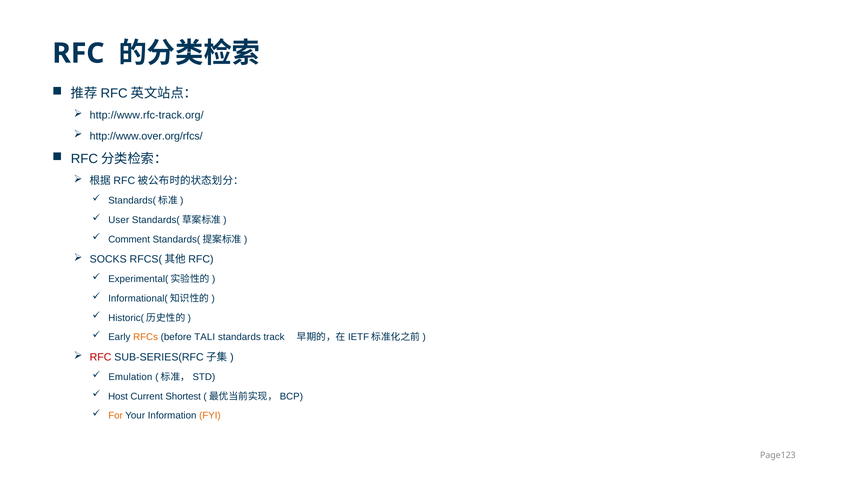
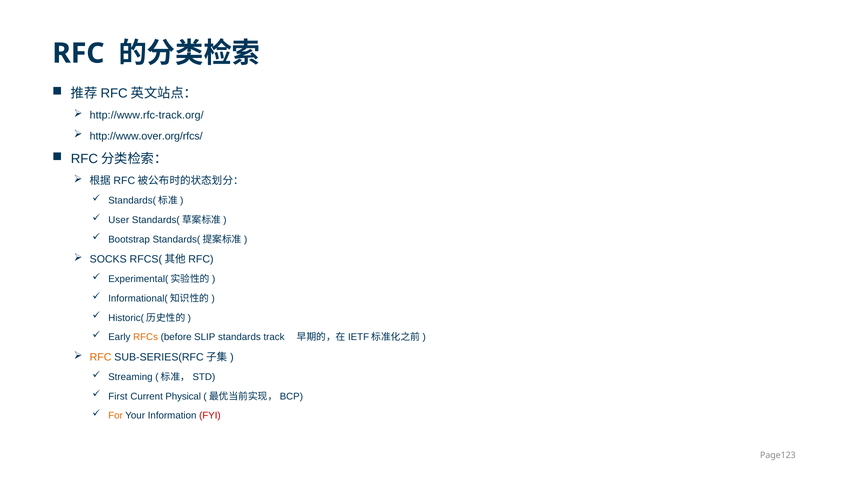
Comment: Comment -> Bootstrap (129, 239)
TALI: TALI -> SLIP (205, 337)
RFC colour: red -> orange (101, 357)
Emulation: Emulation -> Streaming (130, 377)
Host: Host -> First (118, 396)
Shortest: Shortest -> Physical (183, 396)
FYI colour: orange -> red (210, 416)
